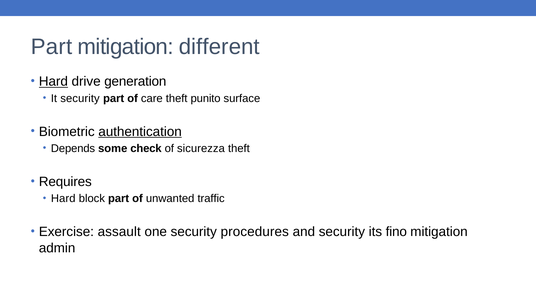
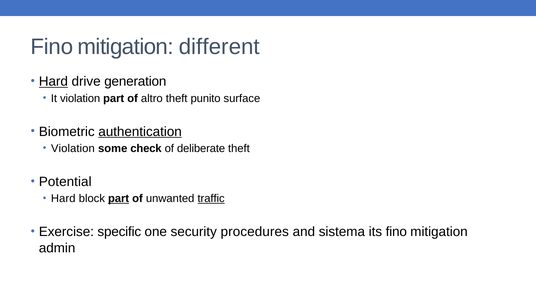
Part: Part -> Fino (52, 47)
It security: security -> violation (80, 98)
care: care -> altro (152, 98)
Depends: Depends -> Violation (73, 148)
sicurezza: sicurezza -> deliberate (201, 148)
Requires: Requires -> Potential (65, 181)
part underline: none -> present (119, 198)
traffic underline: none -> present (211, 198)
assault: assault -> specific (119, 231)
and security: security -> sistema (342, 231)
